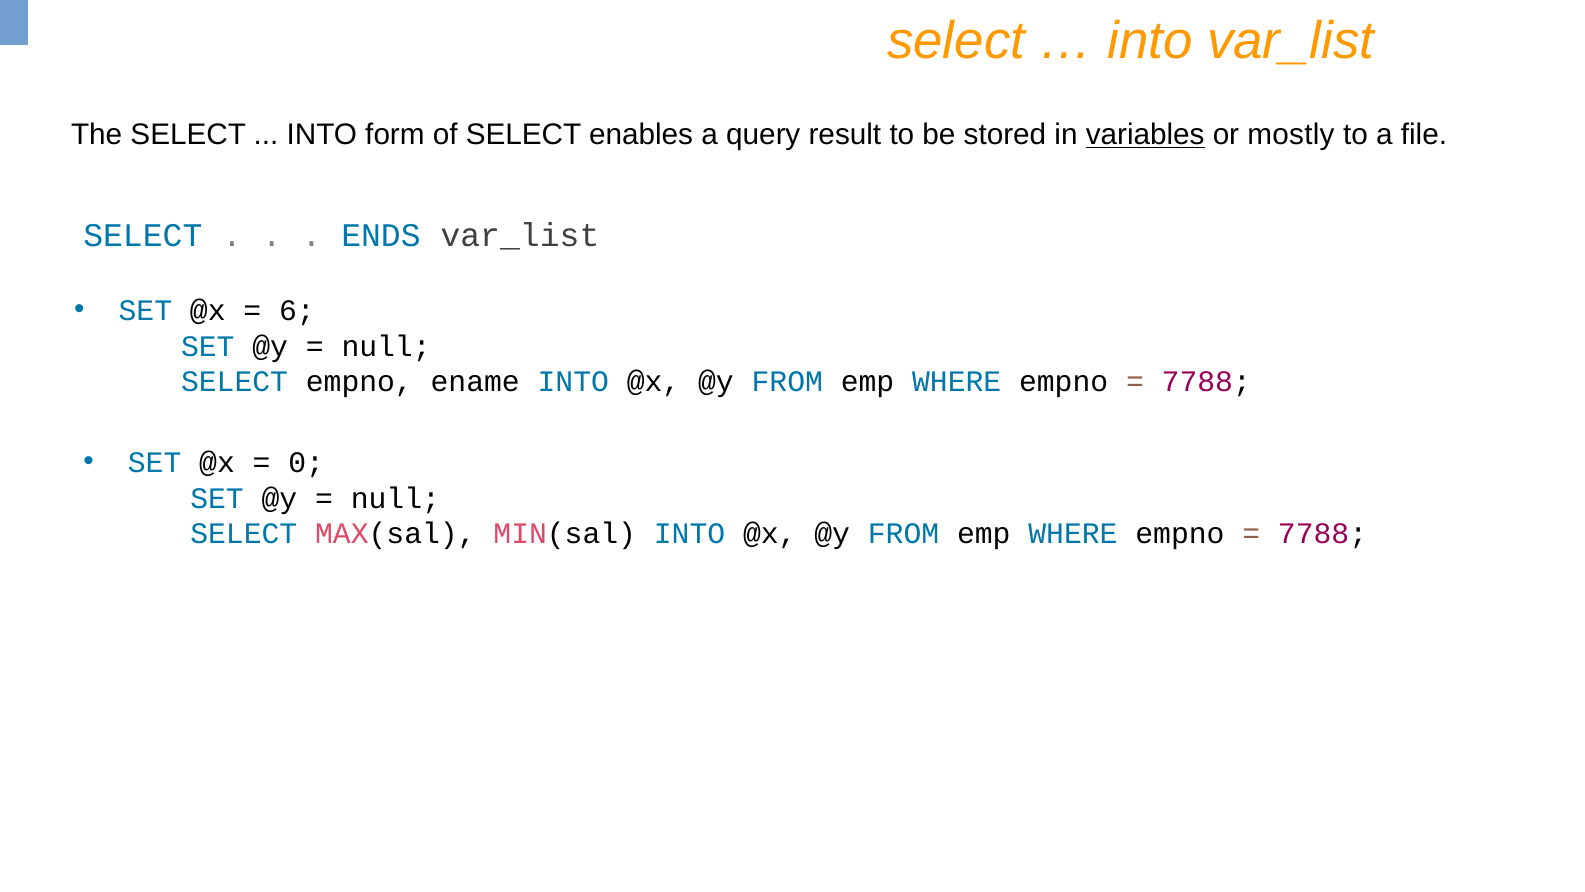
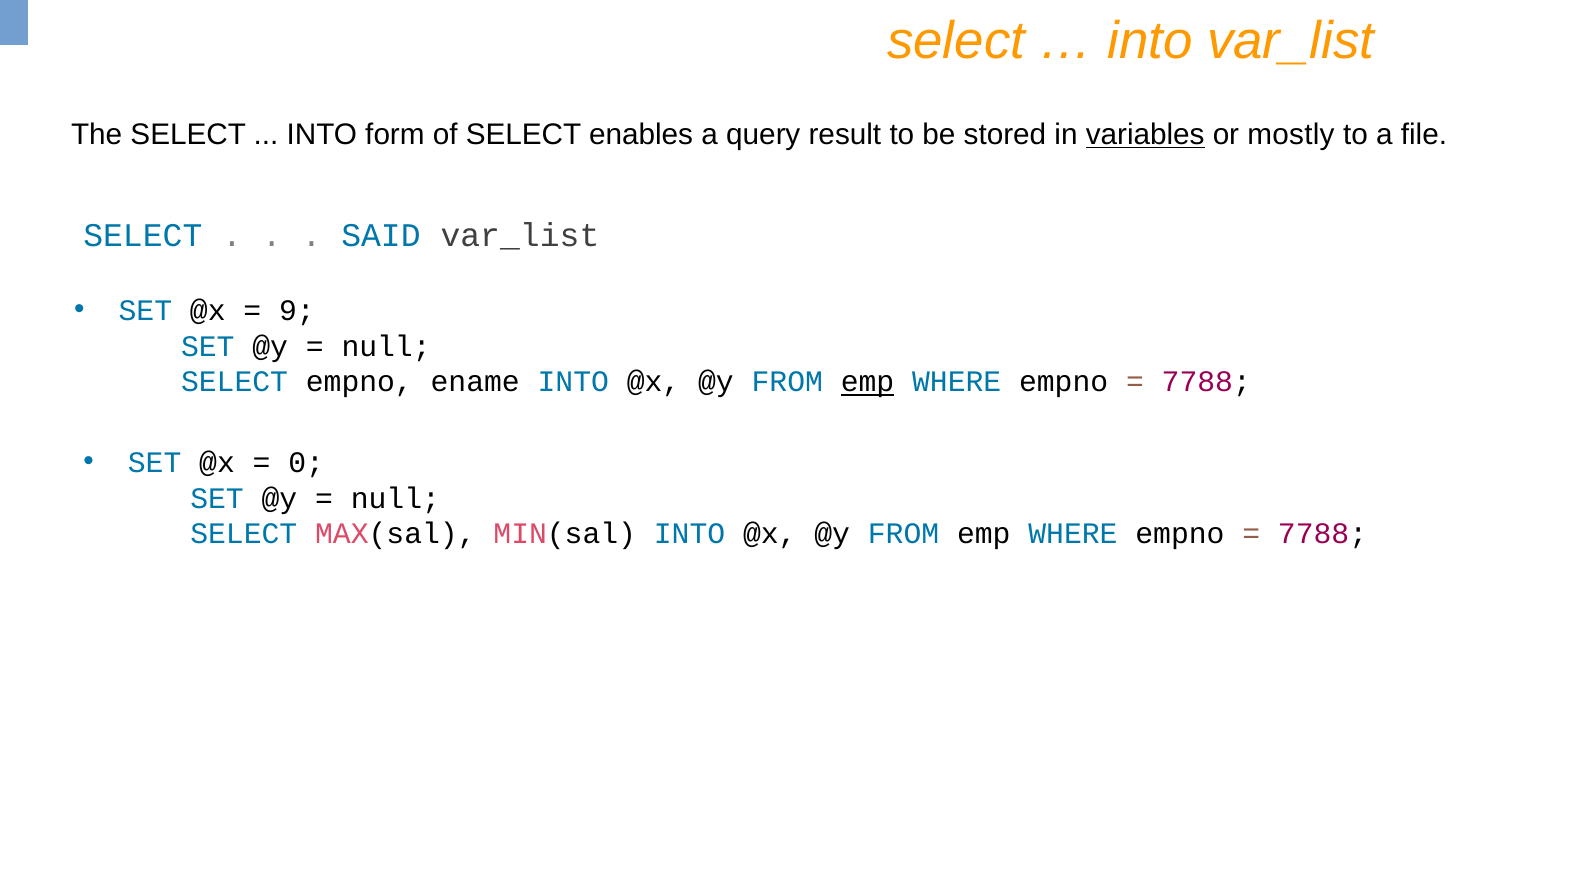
ENDS: ENDS -> SAID (381, 236)
6: 6 -> 9 (297, 310)
emp underline: none -> present (868, 382)
